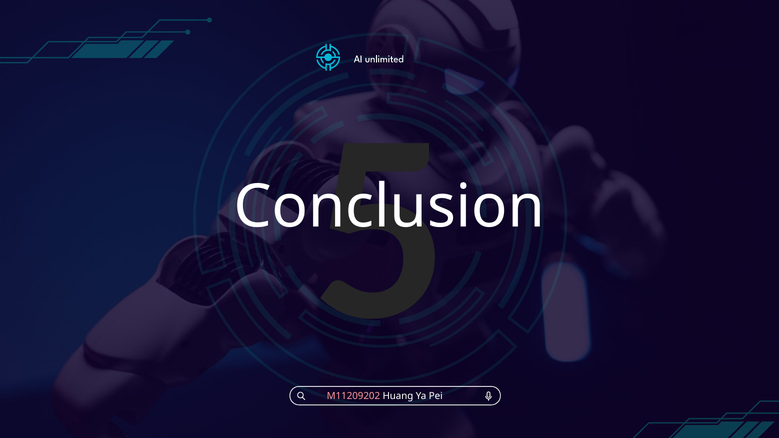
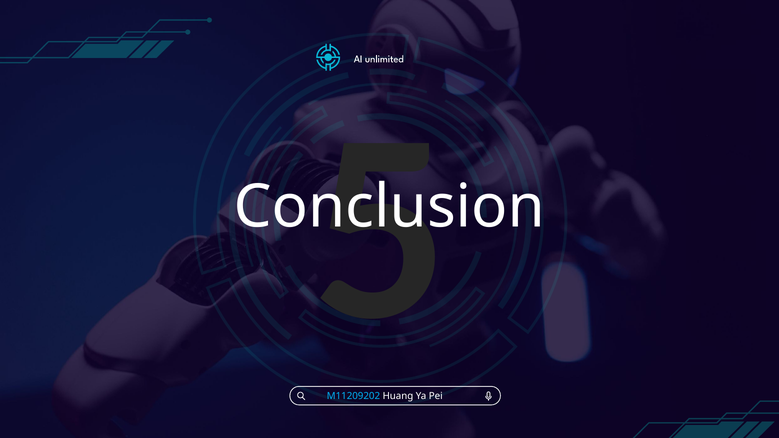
M11209202 colour: pink -> light blue (353, 396)
